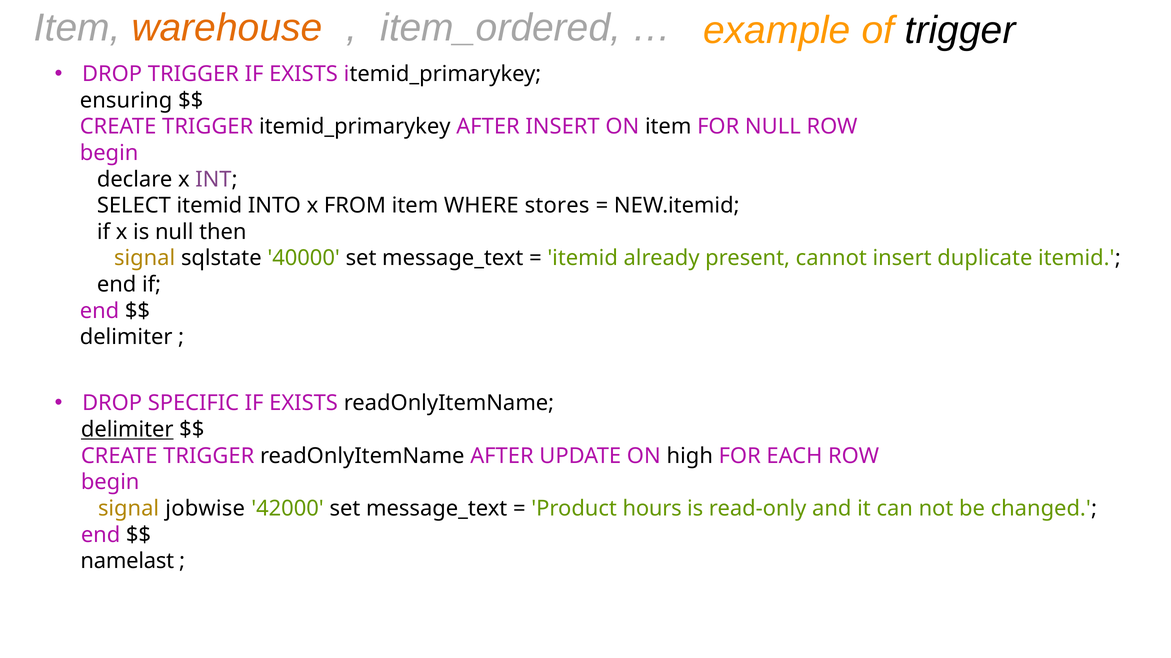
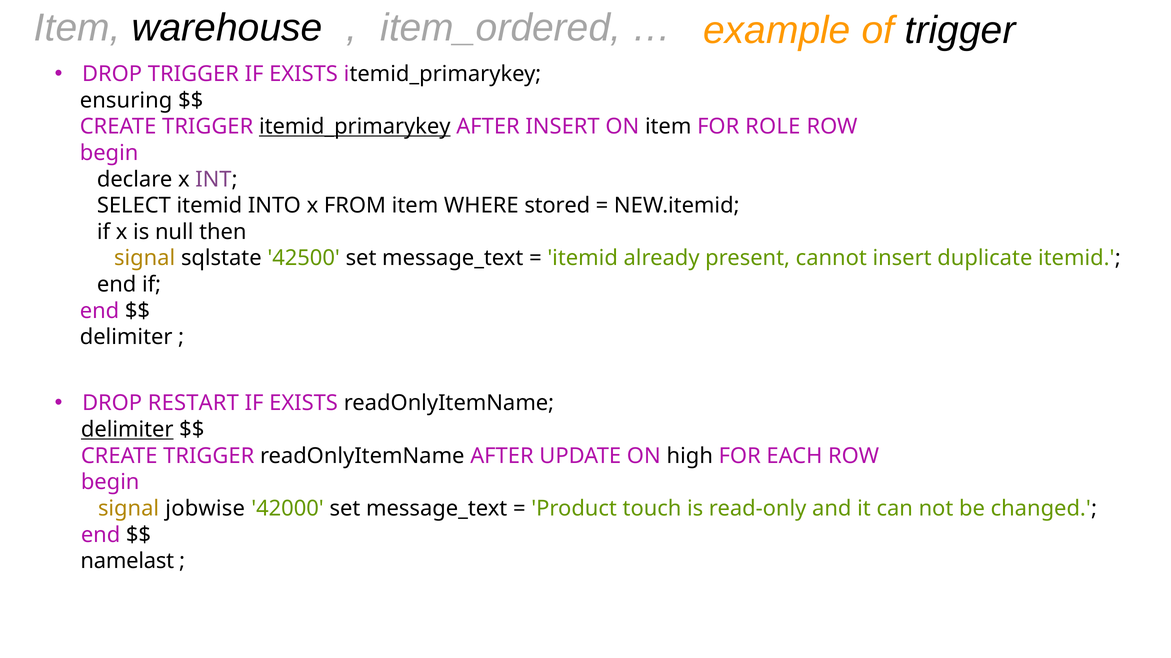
warehouse colour: orange -> black (227, 28)
itemid_primarykey underline: none -> present (355, 127)
FOR NULL: NULL -> ROLE (773, 127)
stores: stores -> stored (557, 206)
40000: 40000 -> 42500 (304, 259)
SPECIFIC: SPECIFIC -> RESTART (193, 404)
hours: hours -> touch (652, 509)
